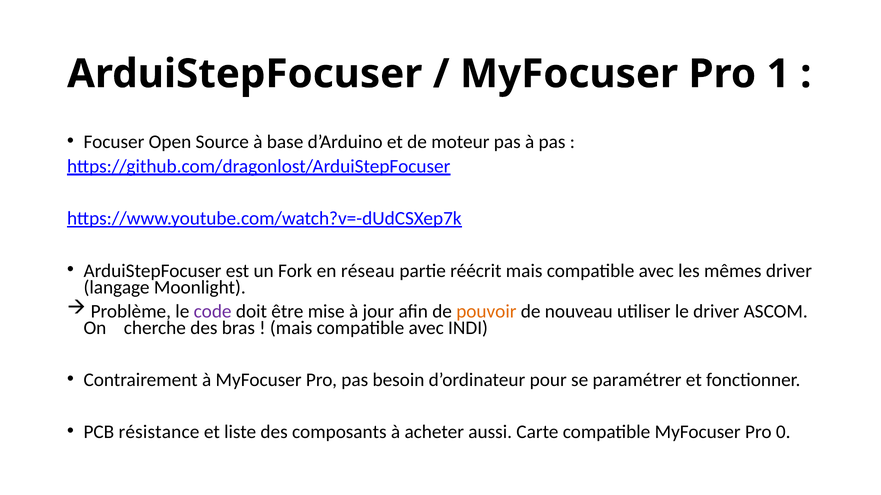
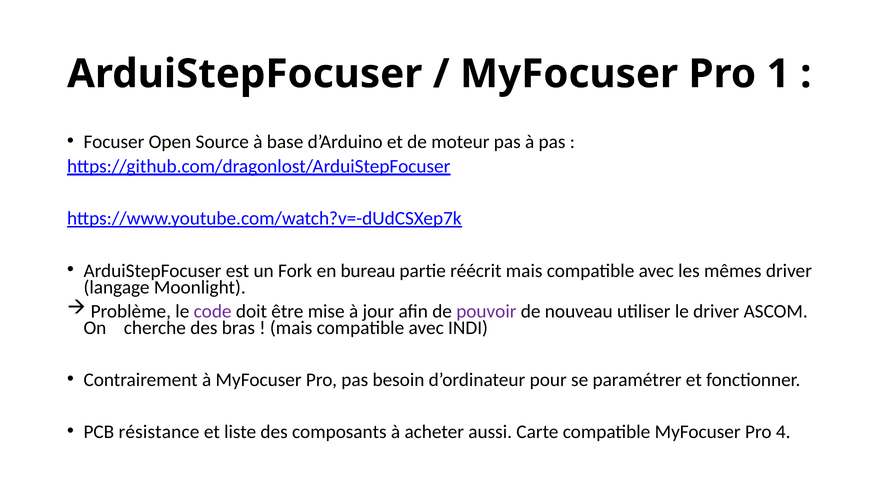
réseau: réseau -> bureau (368, 271)
pouvoir colour: orange -> purple (486, 312)
0: 0 -> 4 (783, 433)
